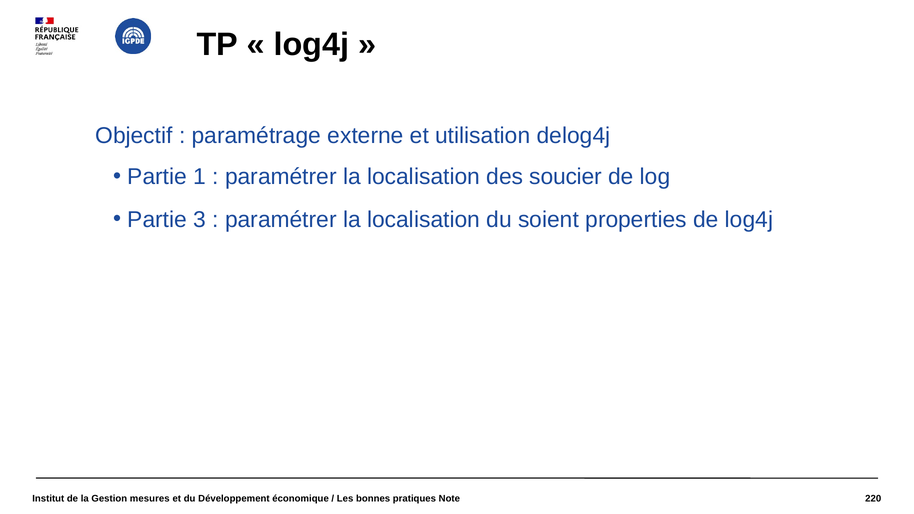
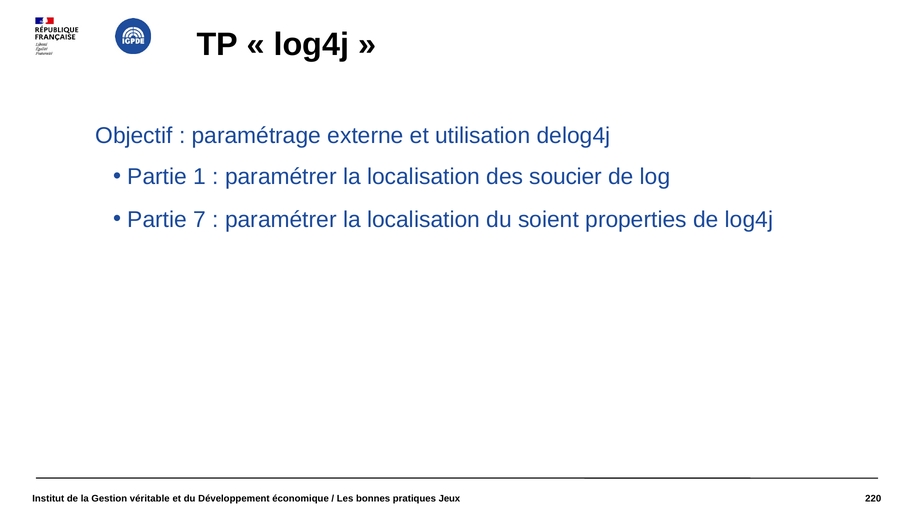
3: 3 -> 7 (200, 220)
mesures: mesures -> véritable (150, 499)
Note: Note -> Jeux (449, 499)
